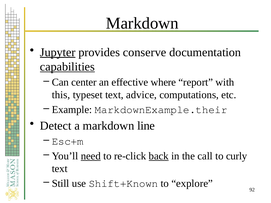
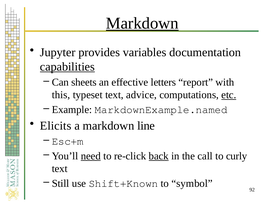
Markdown underline: none -> present (142, 23)
Jupyter underline: present -> none (58, 52)
conserve: conserve -> variables (145, 52)
center: center -> sheets (84, 82)
where: where -> letters (163, 82)
etc underline: none -> present (229, 95)
MarkdownExample.their: MarkdownExample.their -> MarkdownExample.named (161, 110)
Detect: Detect -> Elicits (56, 126)
explore: explore -> symbol (192, 184)
